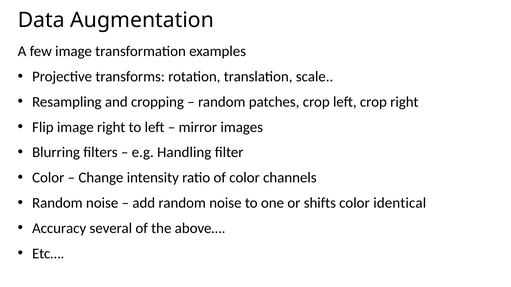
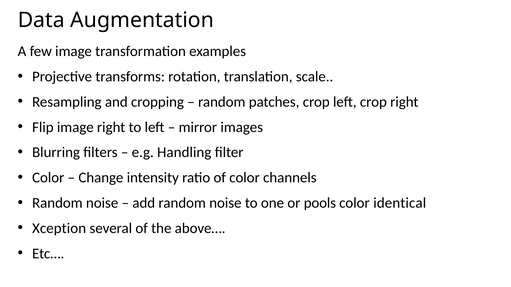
shifts: shifts -> pools (320, 203)
Accuracy: Accuracy -> Xception (59, 229)
